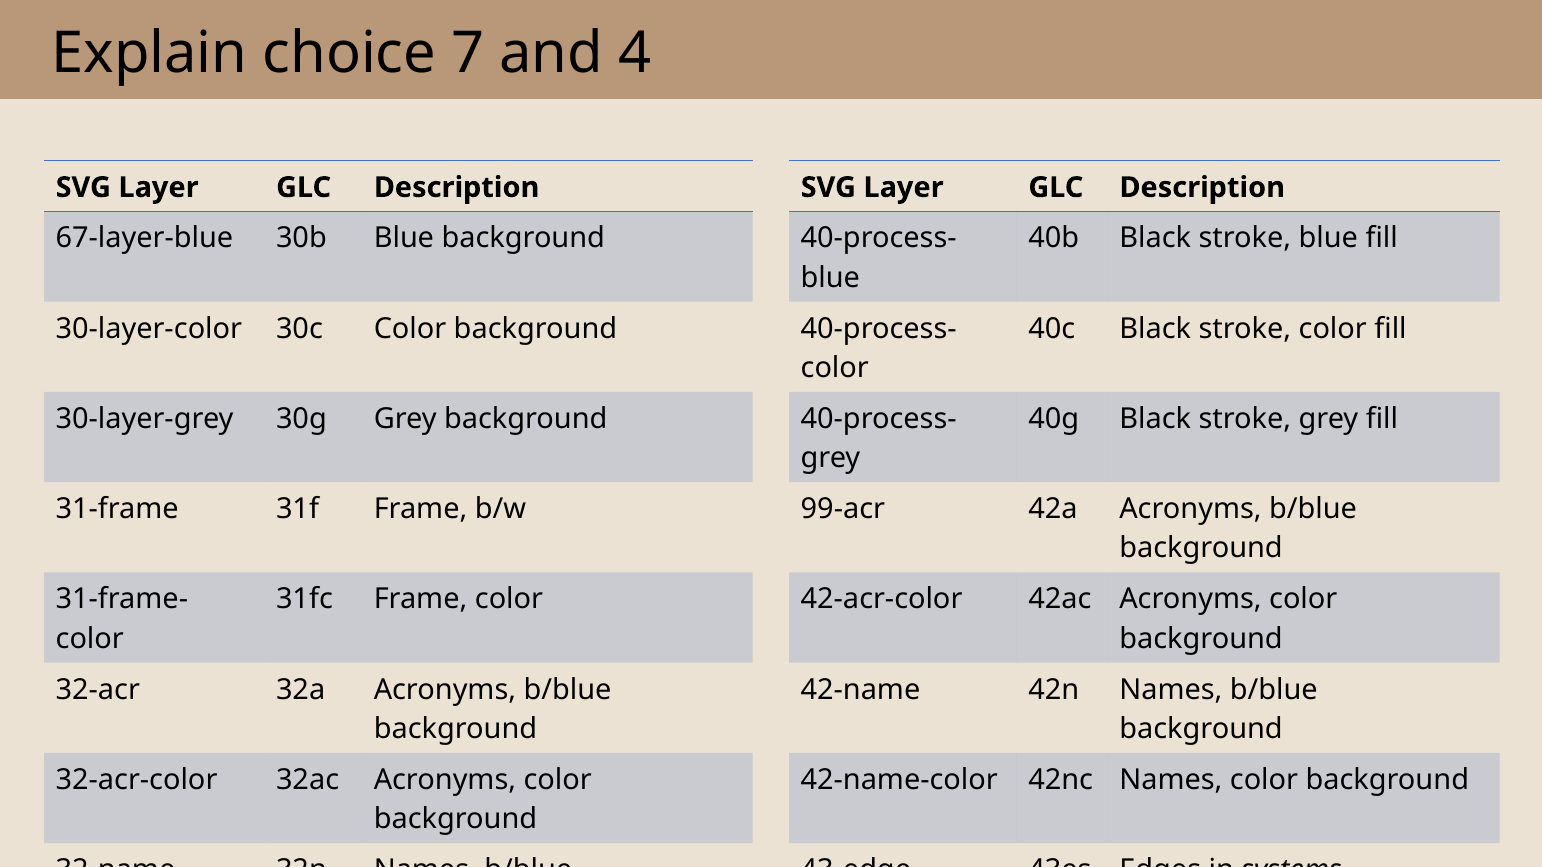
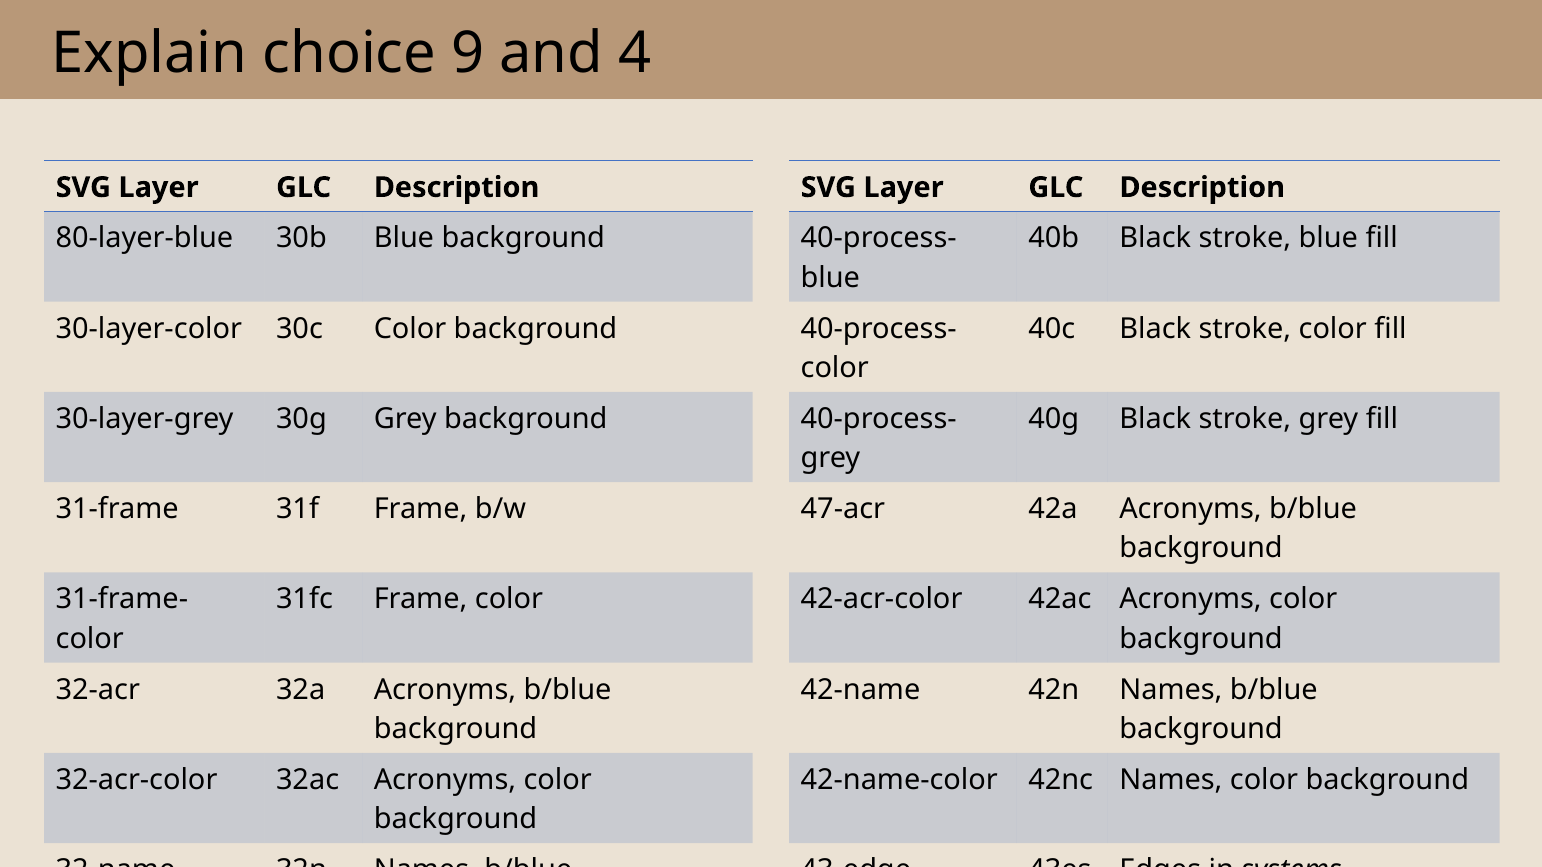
7: 7 -> 9 (468, 54)
67-layer-blue: 67-layer-blue -> 80-layer-blue (144, 238)
99-acr: 99-acr -> 47-acr (843, 509)
